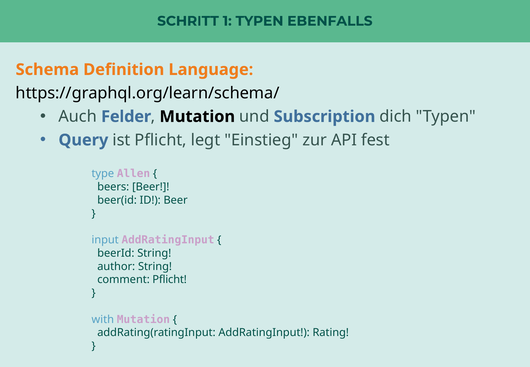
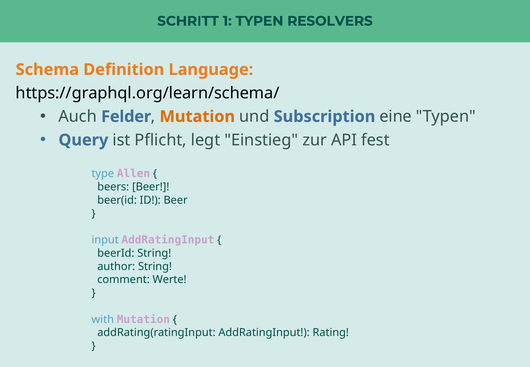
EBENFALLS: EBENFALLS -> RESOLVERS (330, 21)
Mutation colour: black -> orange (197, 117)
dich: dich -> eine (396, 117)
comment Pflicht: Pflicht -> Werte (170, 280)
